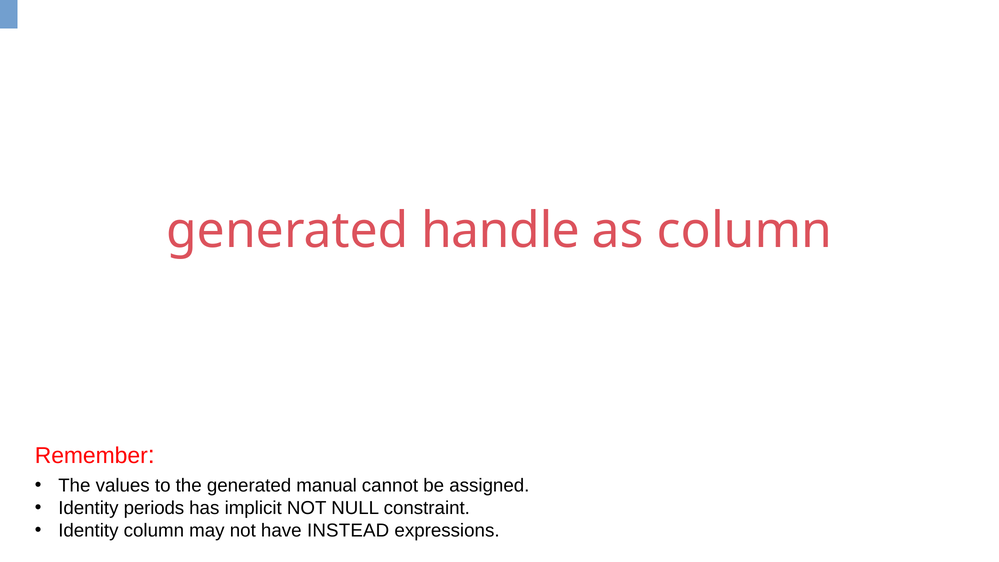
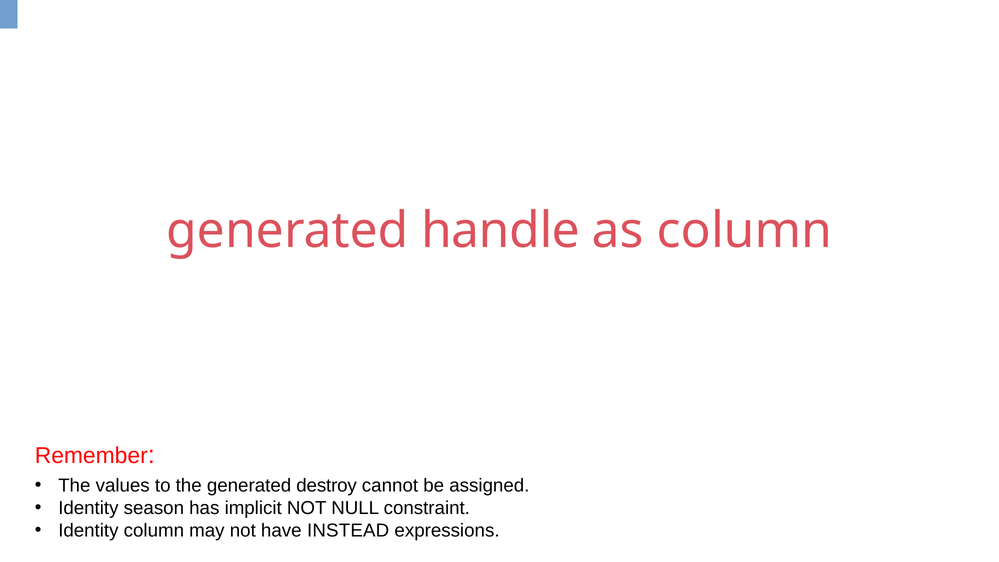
manual: manual -> destroy (327, 486)
periods: periods -> season (154, 508)
